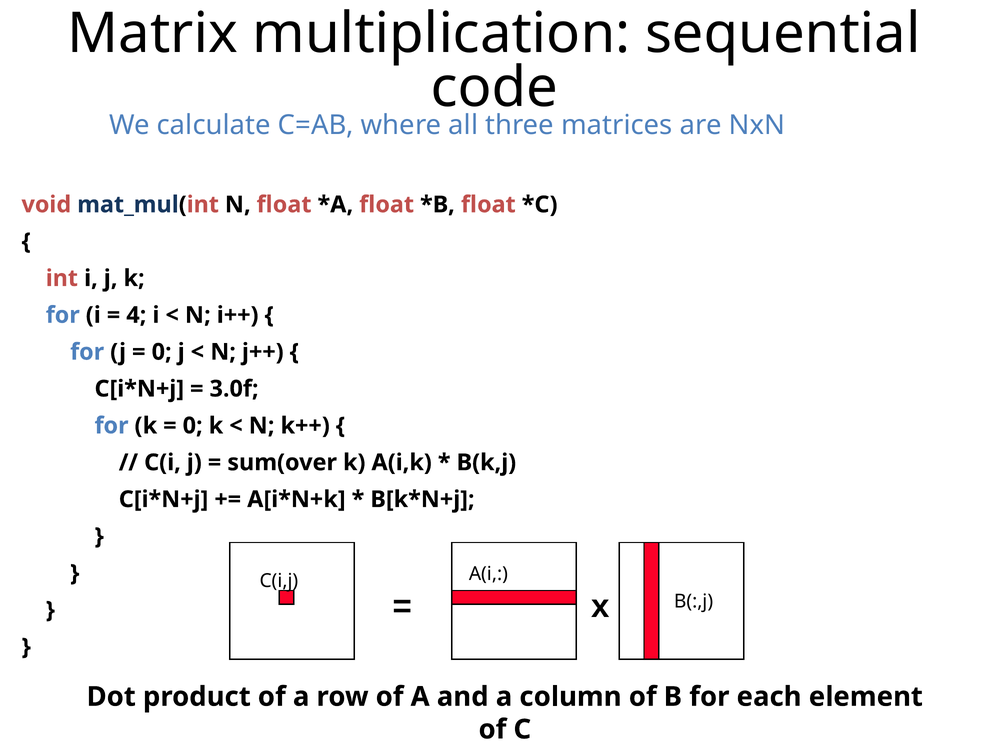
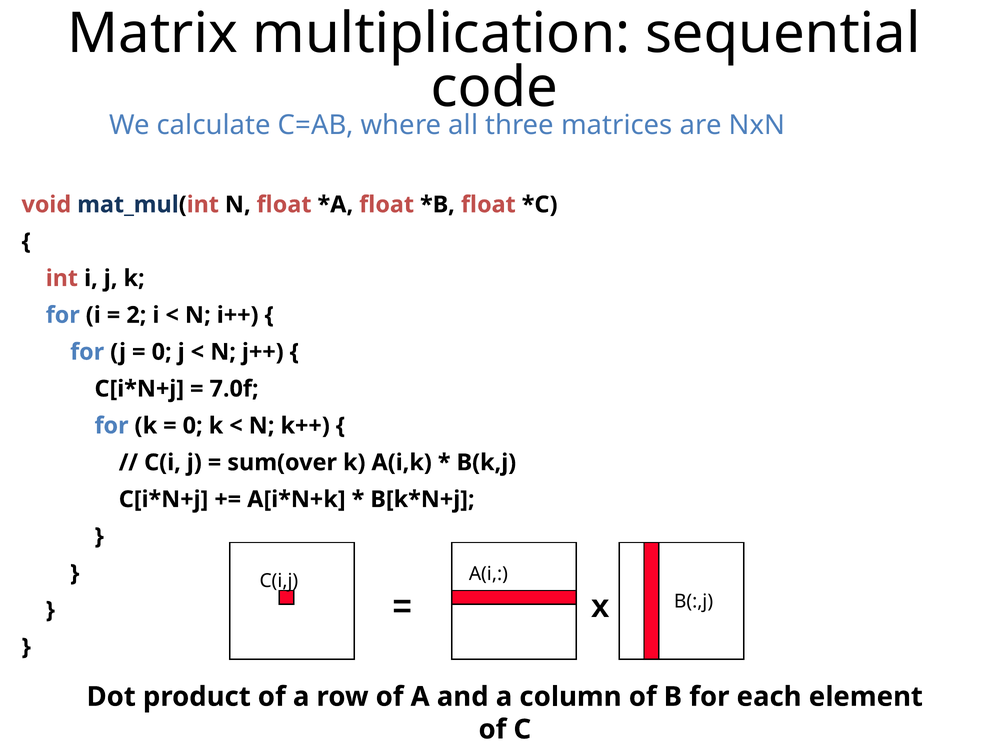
4: 4 -> 2 (136, 315)
3.0f: 3.0f -> 7.0f (234, 389)
